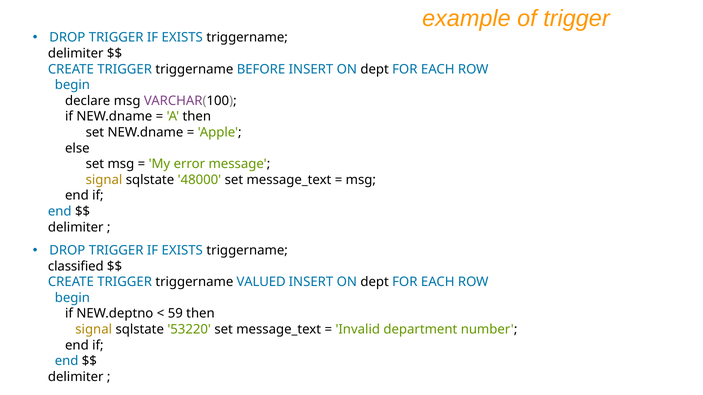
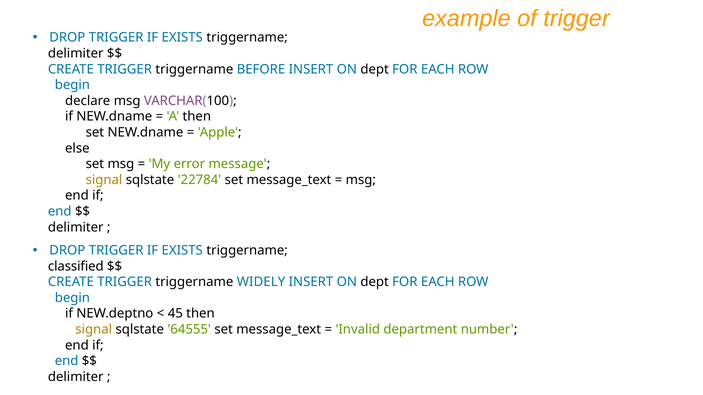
48000: 48000 -> 22784 (199, 180)
VALUED: VALUED -> WIDELY (261, 282)
59: 59 -> 45 (175, 314)
53220: 53220 -> 64555 (189, 330)
